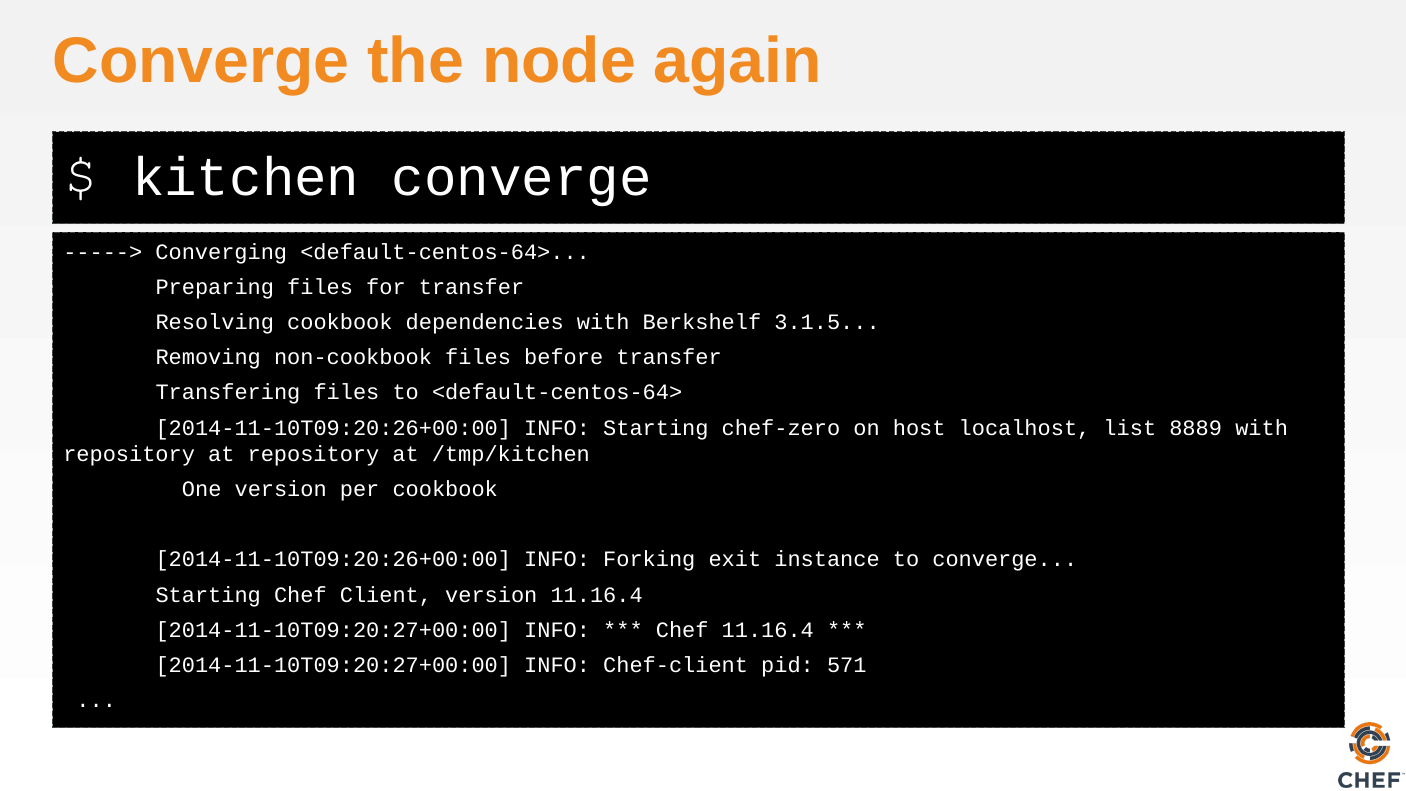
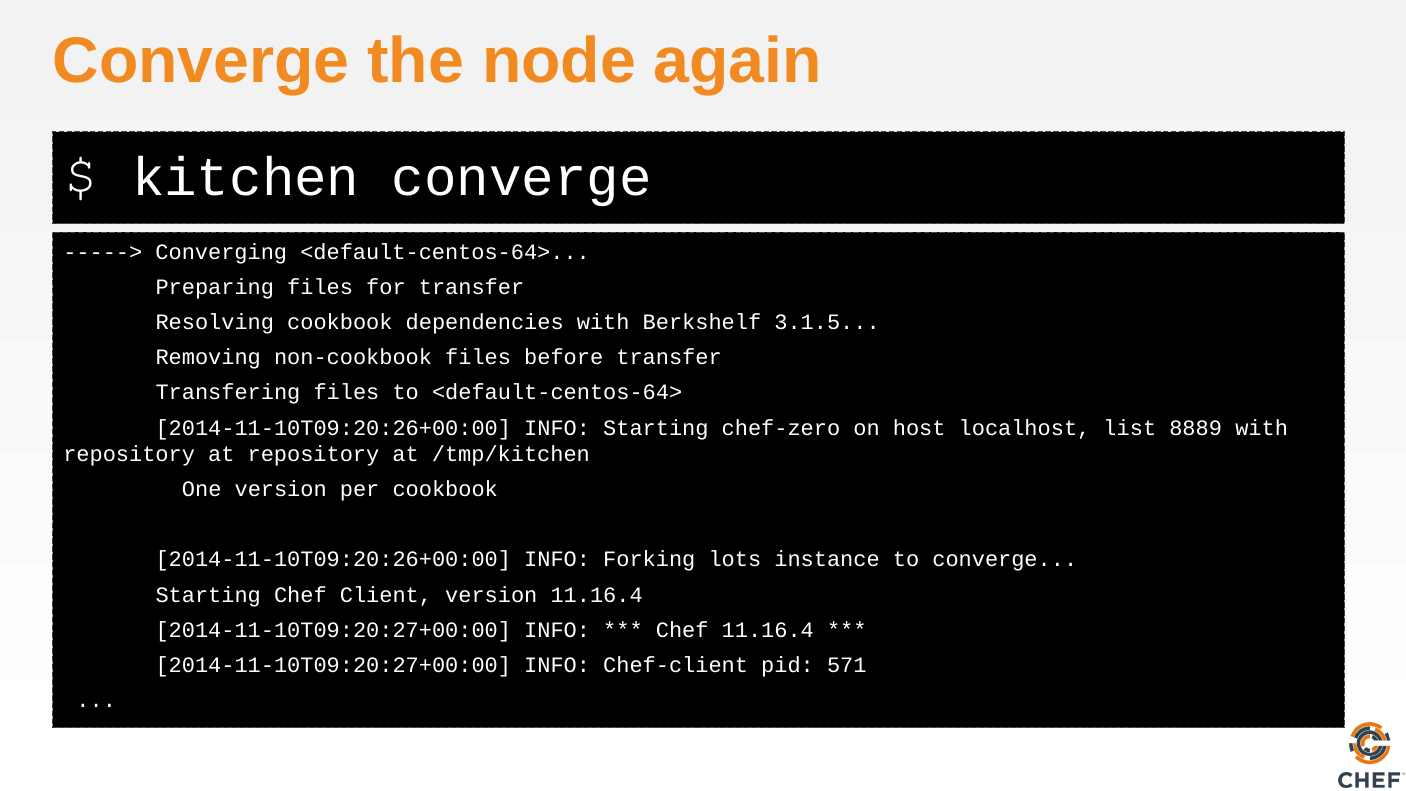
exit: exit -> lots (735, 560)
